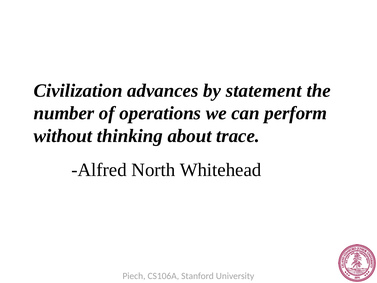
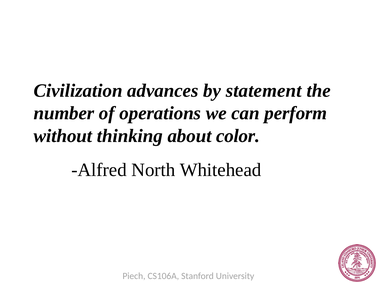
trace: trace -> color (238, 136)
